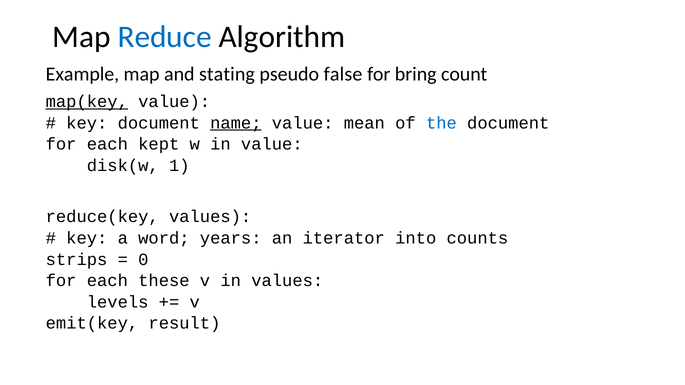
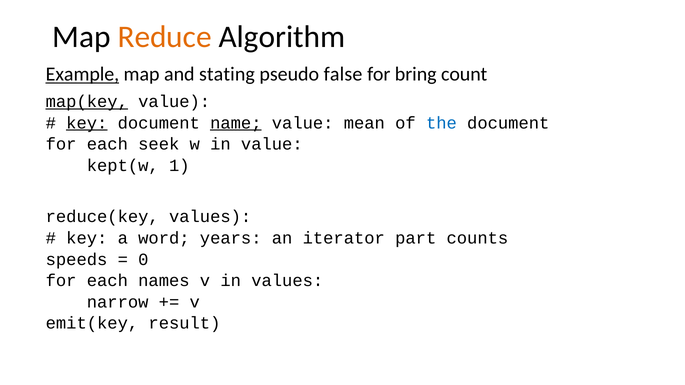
Reduce colour: blue -> orange (165, 37)
Example underline: none -> present (82, 74)
key underline: none -> present (87, 123)
kept: kept -> seek (159, 144)
disk(w: disk(w -> kept(w (123, 166)
into: into -> part (416, 238)
strips: strips -> speeds (77, 260)
these: these -> names (164, 281)
levels: levels -> narrow (118, 302)
